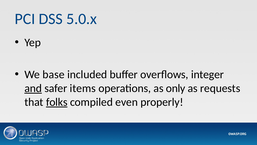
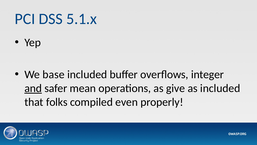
5.0.x: 5.0.x -> 5.1.x (82, 19)
items: items -> mean (83, 88)
only: only -> give (176, 88)
as requests: requests -> included (220, 88)
folks underline: present -> none (57, 102)
